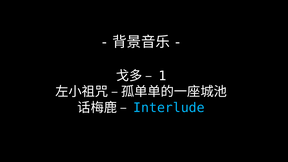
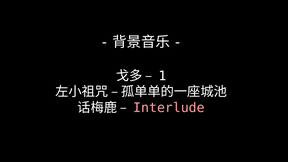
Interlude colour: light blue -> pink (169, 108)
